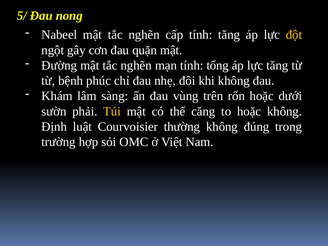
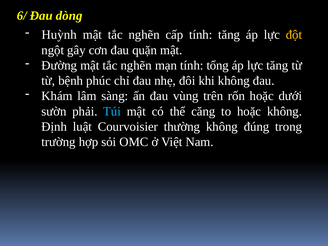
5/: 5/ -> 6/ (22, 16)
nong: nong -> dòng (69, 16)
Nabeel: Nabeel -> Huỳnh (59, 35)
Túi colour: yellow -> light blue (112, 111)
